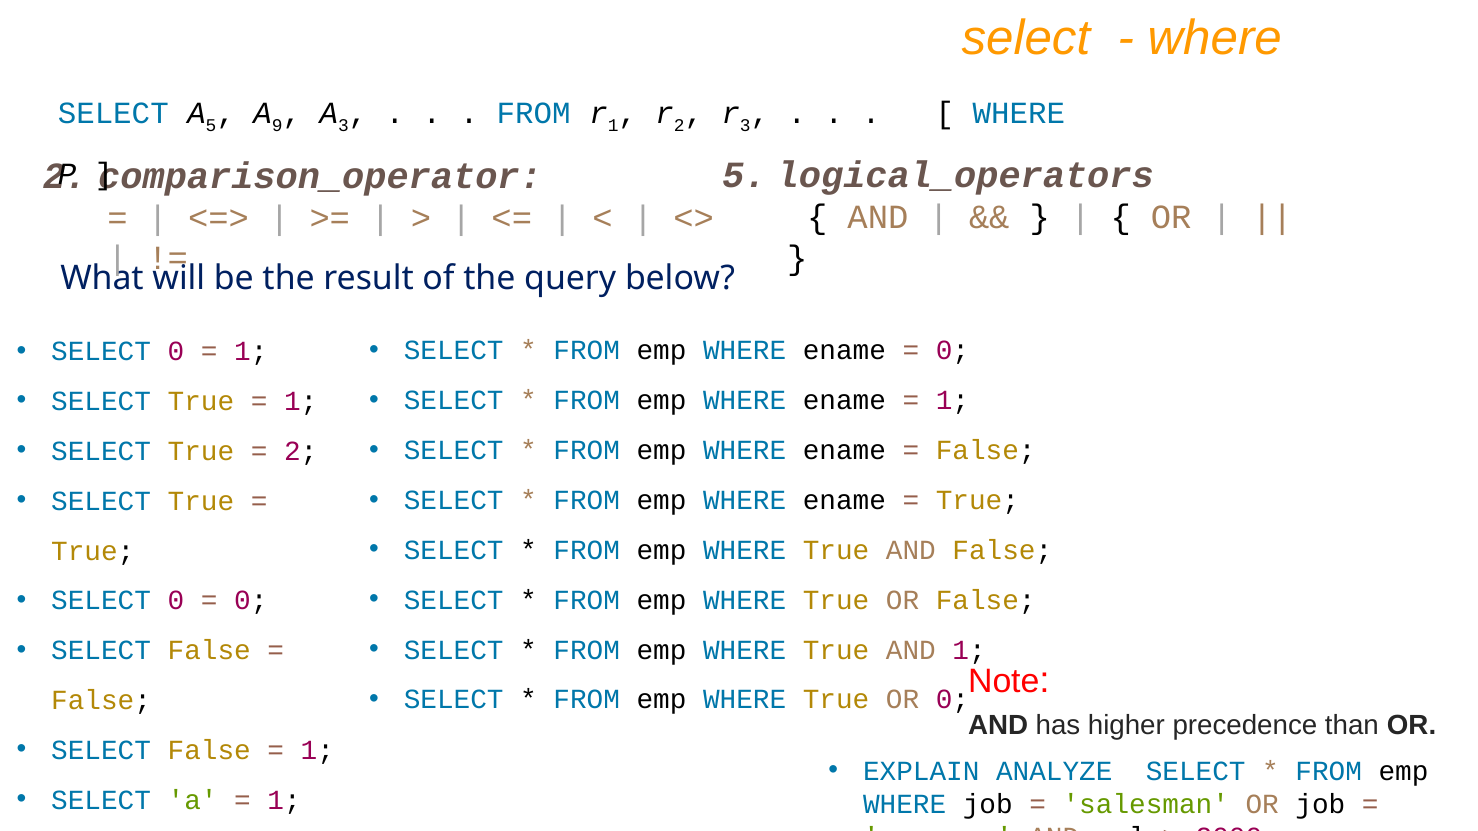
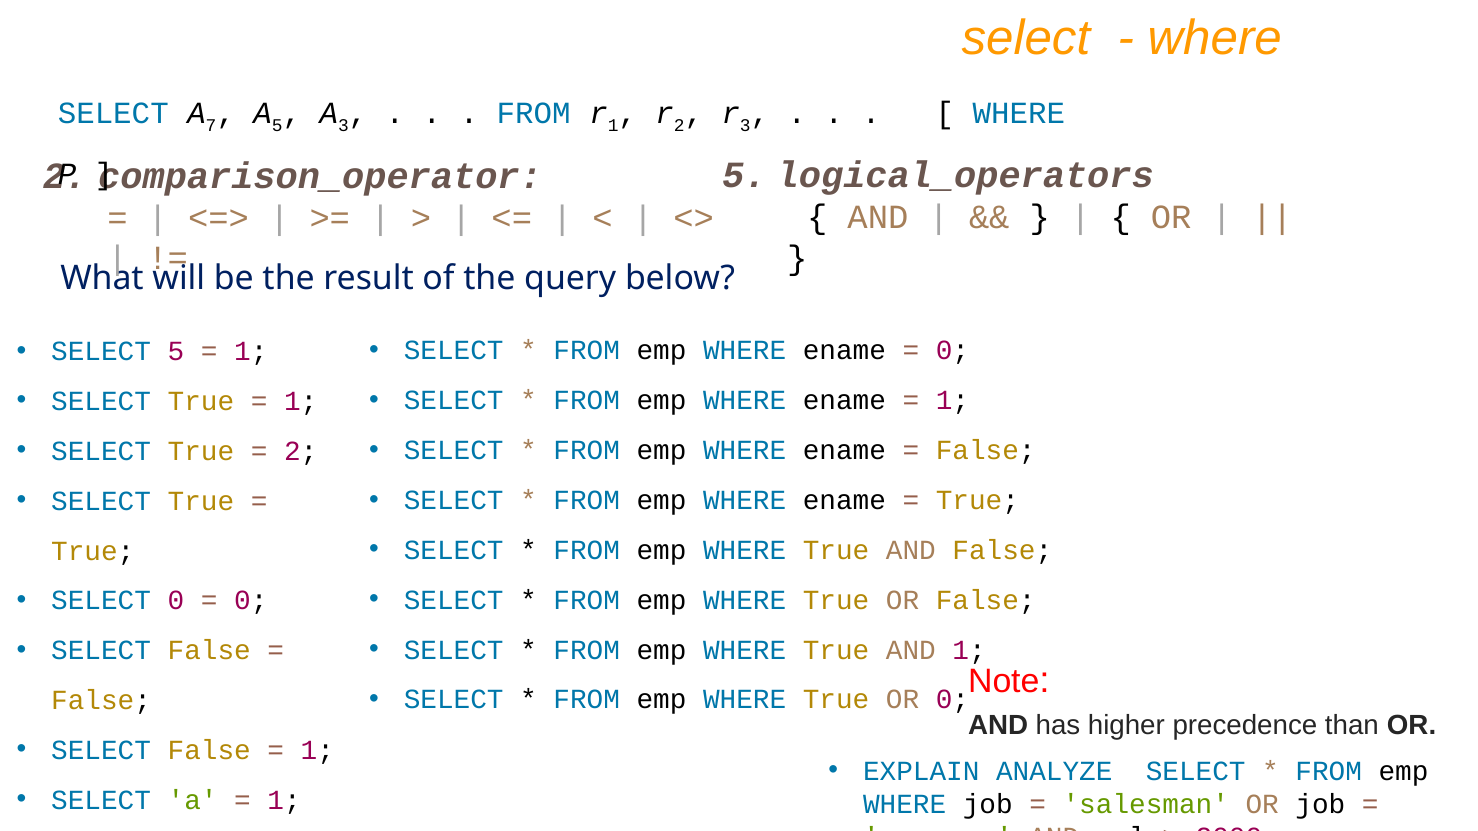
A 5: 5 -> 7 (211, 126)
A 9: 9 -> 5 (277, 126)
0: 0 -> 5 (176, 352)
